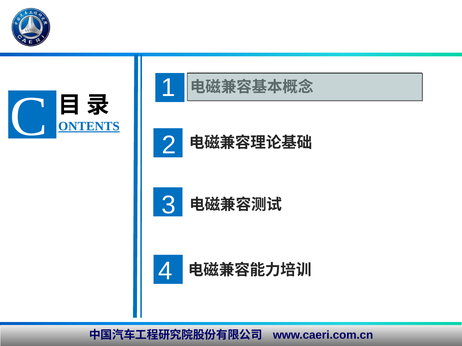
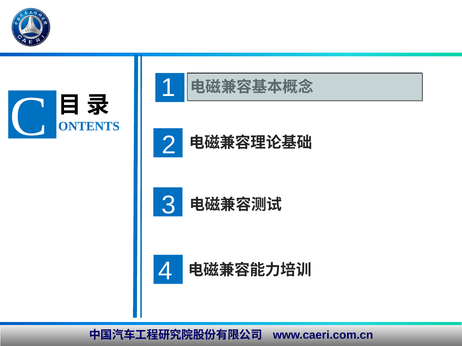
ONTENTS underline: present -> none (89, 127)
